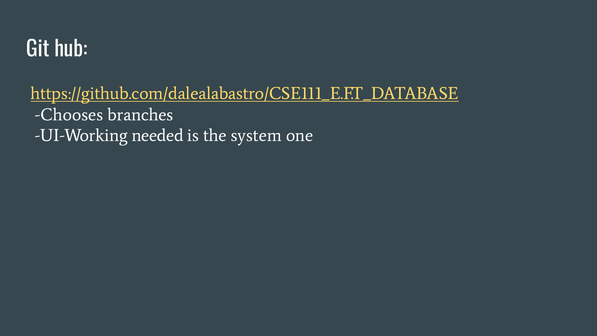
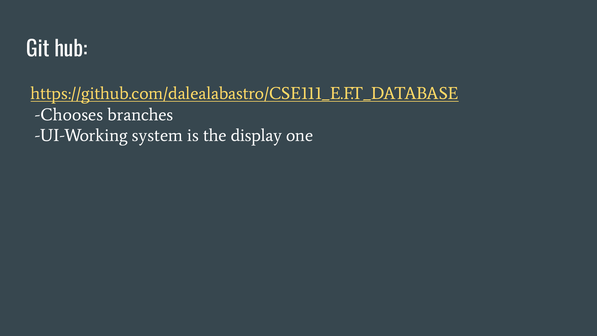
needed: needed -> system (157, 135)
system: system -> display (256, 135)
